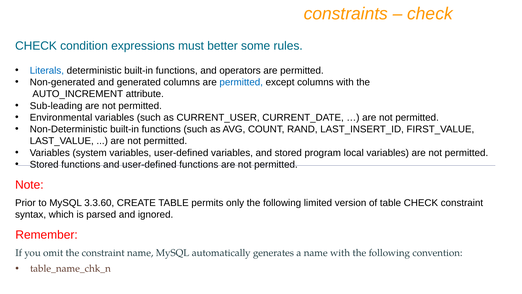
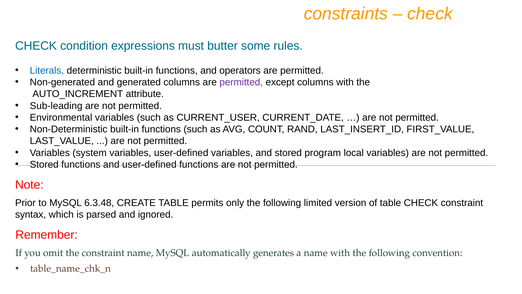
better: better -> butter (223, 46)
permitted colour: blue -> purple (241, 82)
3.3.60: 3.3.60 -> 6.3.48 (99, 203)
